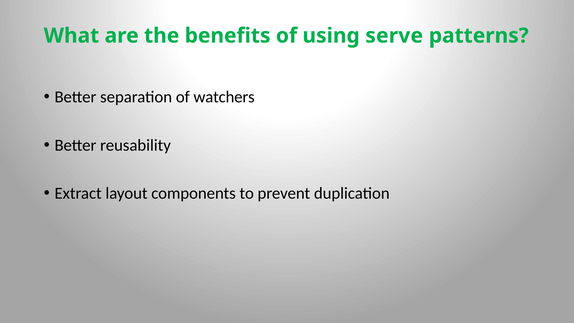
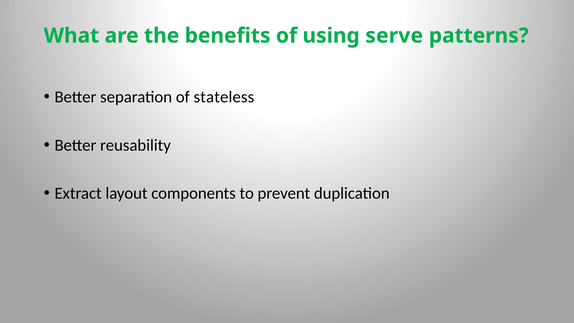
watchers: watchers -> stateless (224, 97)
